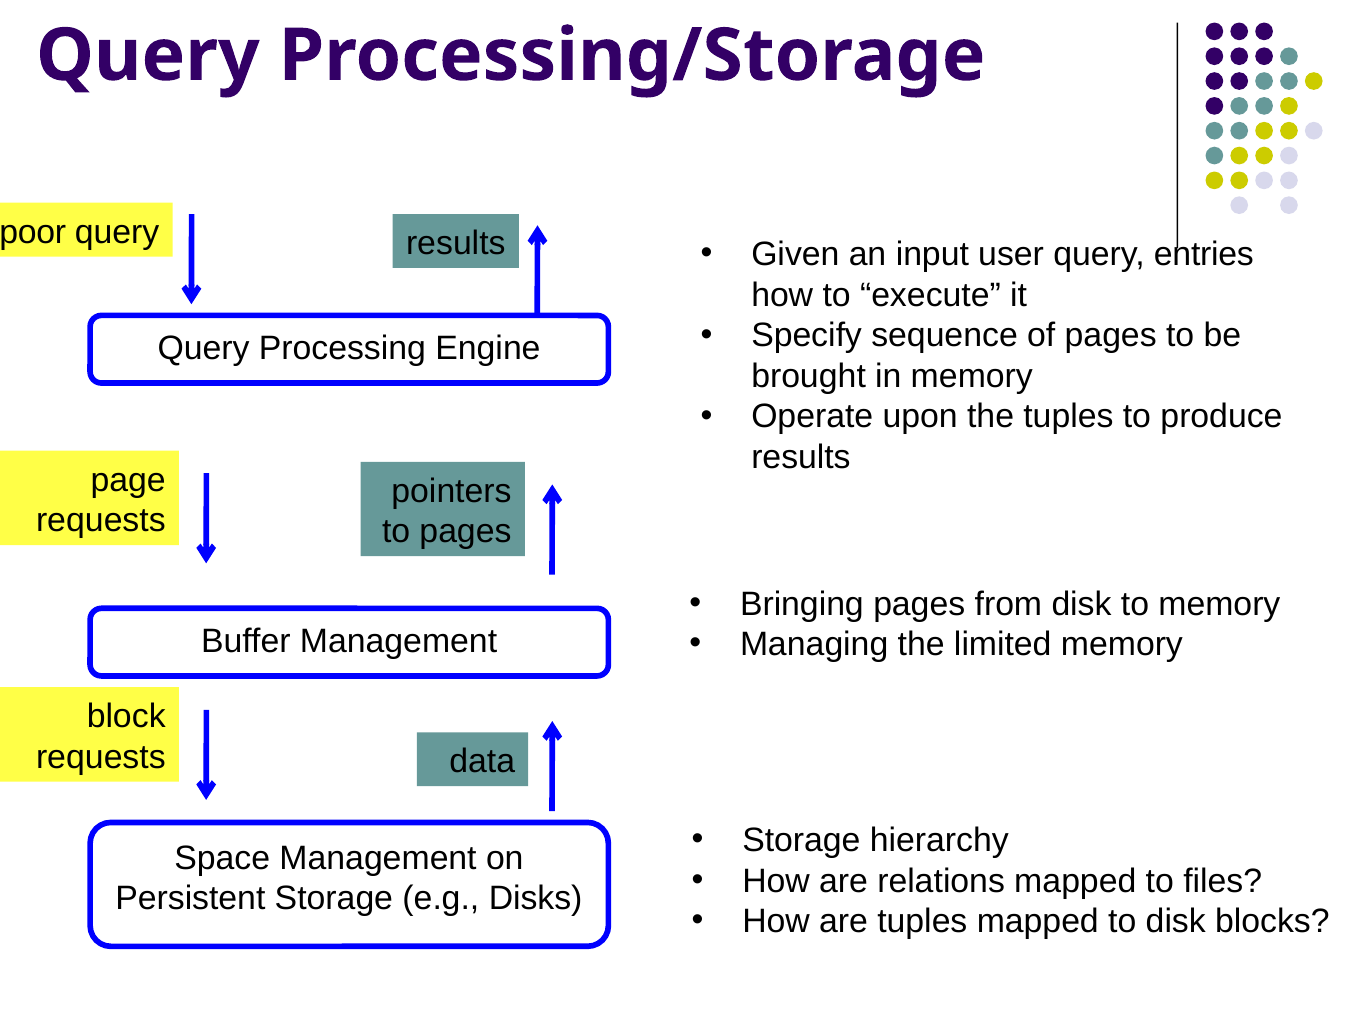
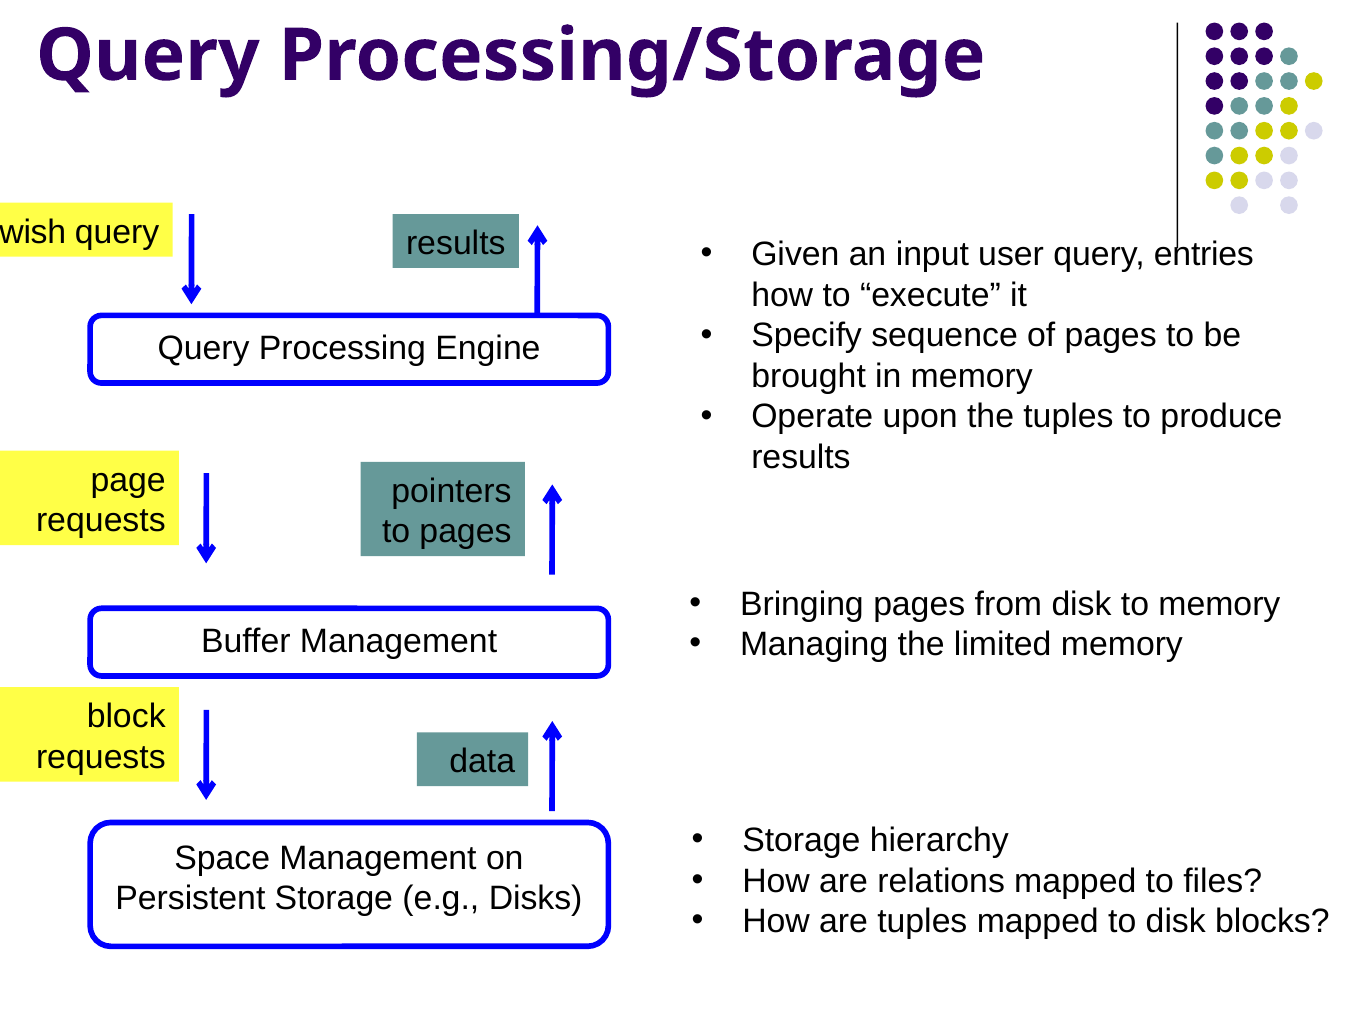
poor: poor -> wish (33, 232)
